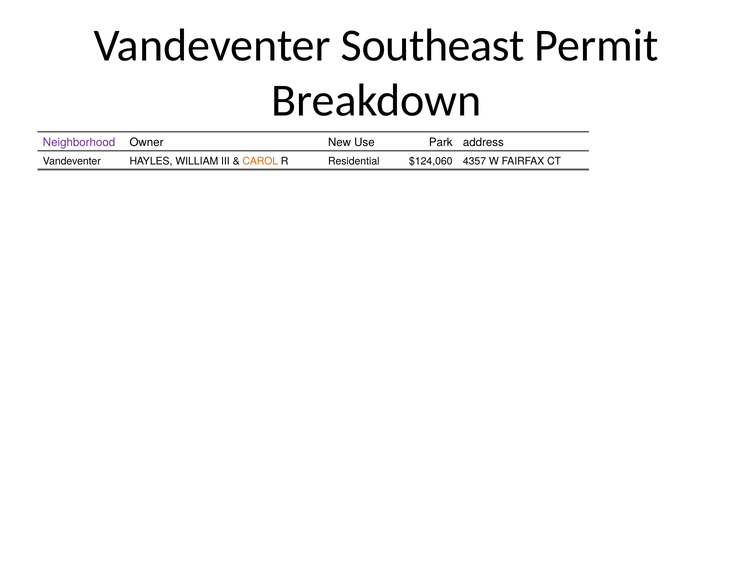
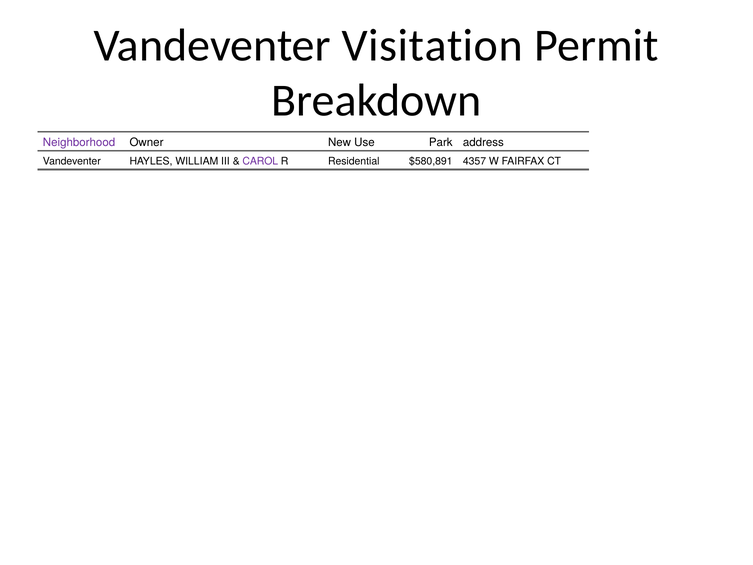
Southeast: Southeast -> Visitation (432, 45)
CAROL colour: orange -> purple (260, 161)
$124,060: $124,060 -> $580,891 (431, 161)
